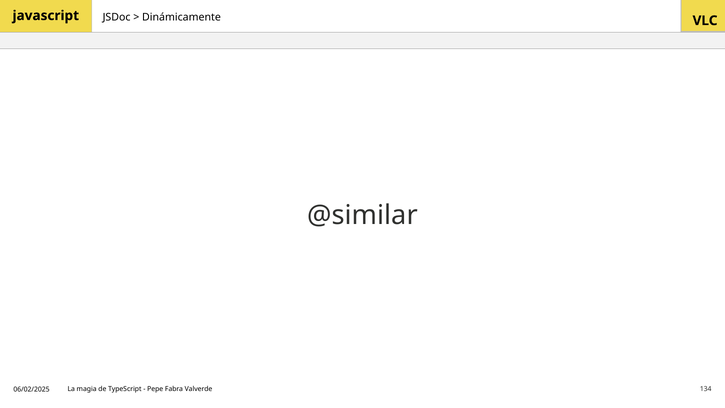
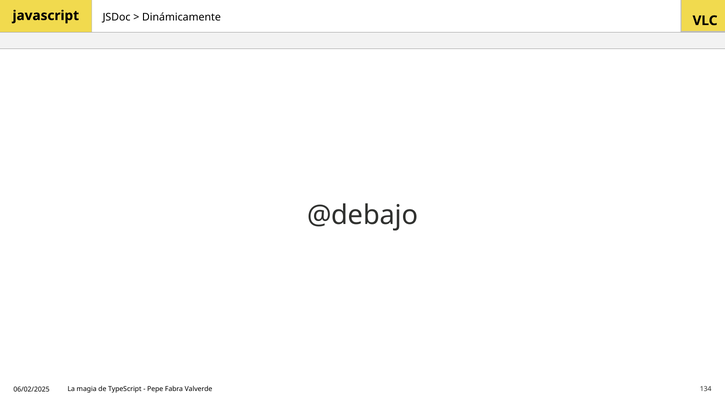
@similar: @similar -> @debajo (363, 215)
